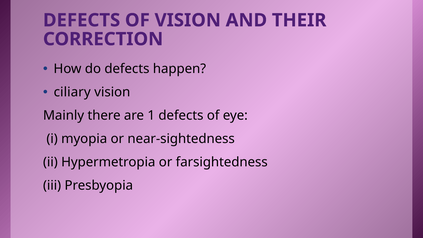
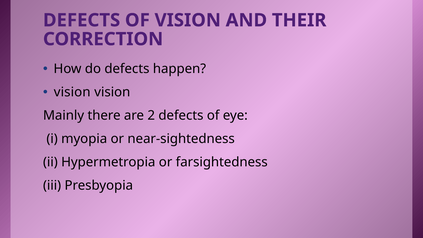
ciliary: ciliary -> vision (72, 92)
1: 1 -> 2 (151, 115)
